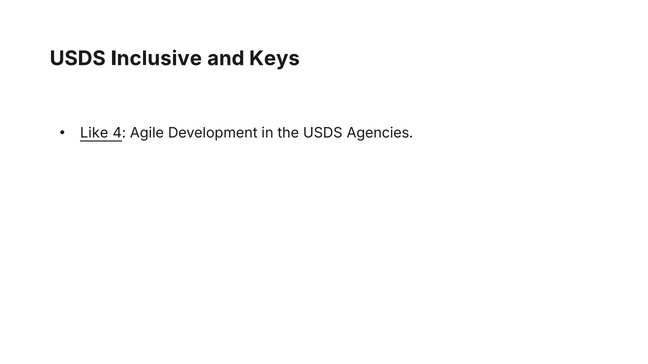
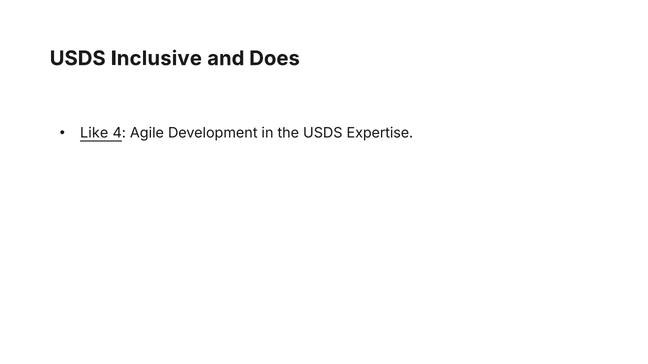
Keys: Keys -> Does (275, 59)
Agencies: Agencies -> Expertise (380, 133)
